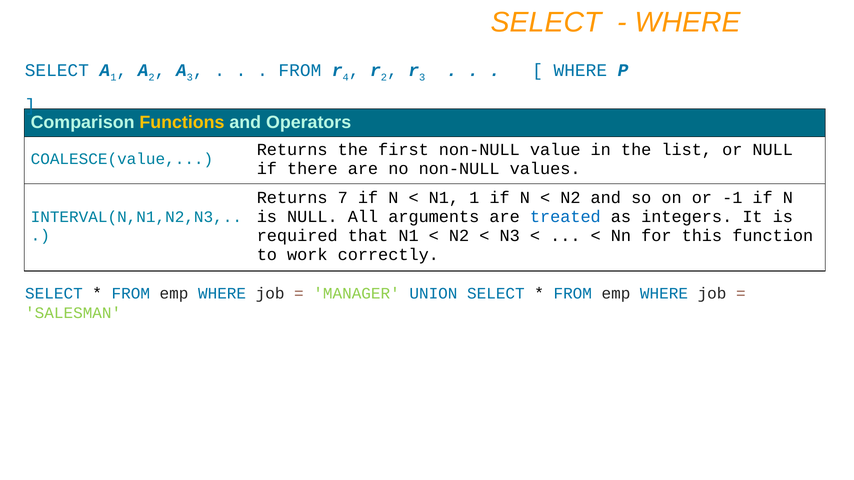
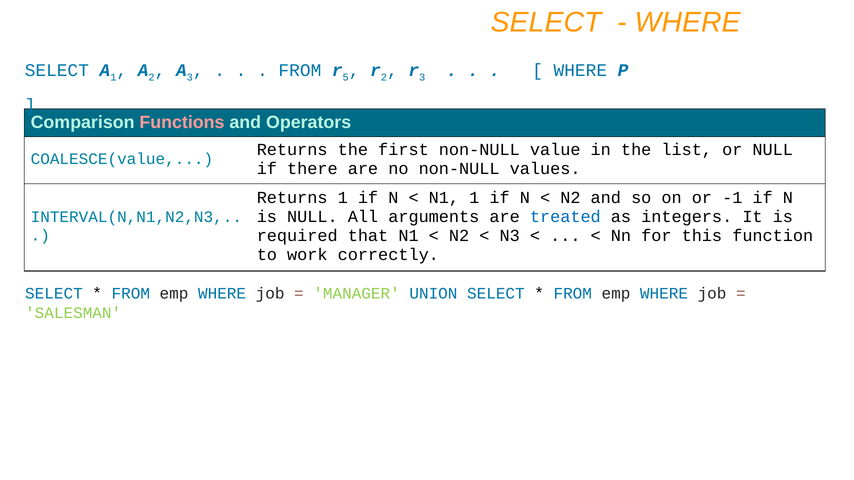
4: 4 -> 5 (346, 77)
Functions colour: yellow -> pink (182, 122)
Returns 7: 7 -> 1 (343, 198)
